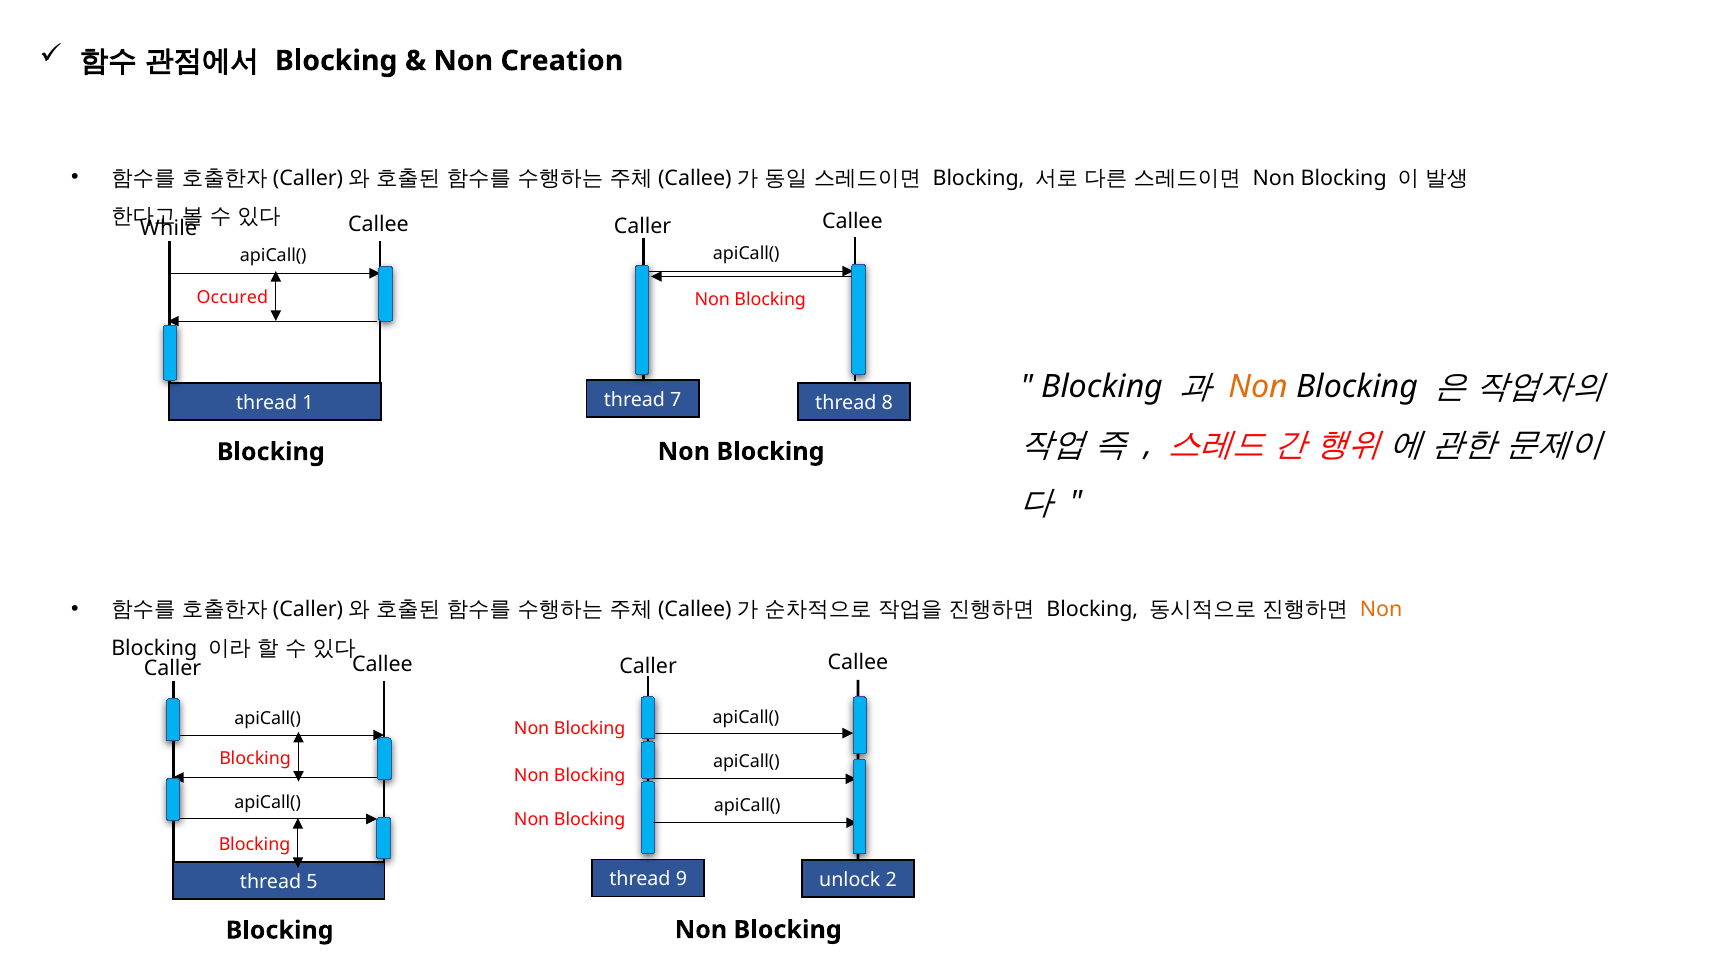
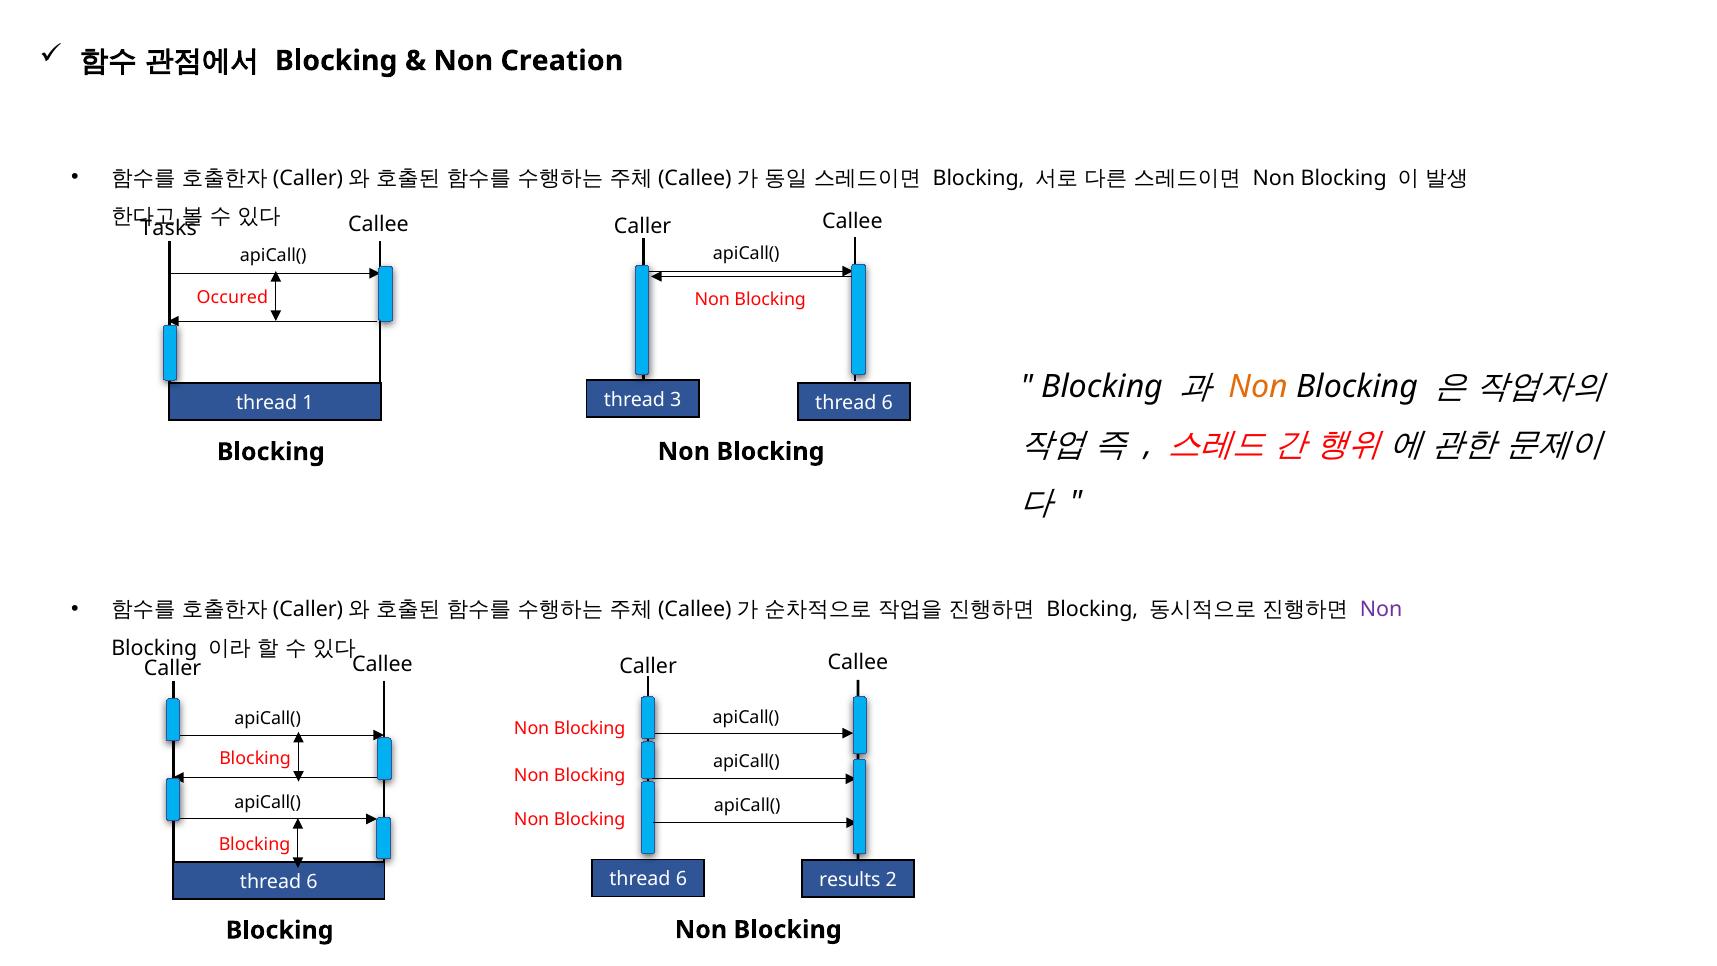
While: While -> Tasks (169, 228)
7: 7 -> 3 (676, 400)
8: 8 -> 6 (887, 403)
Non colour: orange -> purple (1381, 609)
9: 9 -> 6 (681, 879)
unlock: unlock -> results (850, 880)
5: 5 -> 6 (312, 882)
